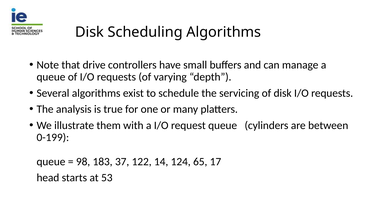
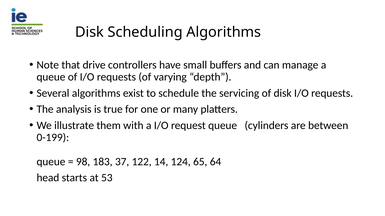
17: 17 -> 64 (216, 162)
